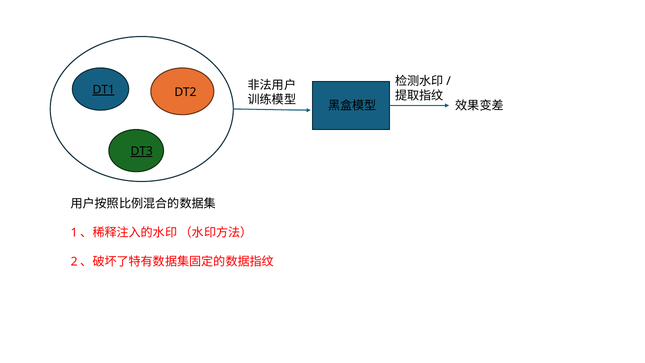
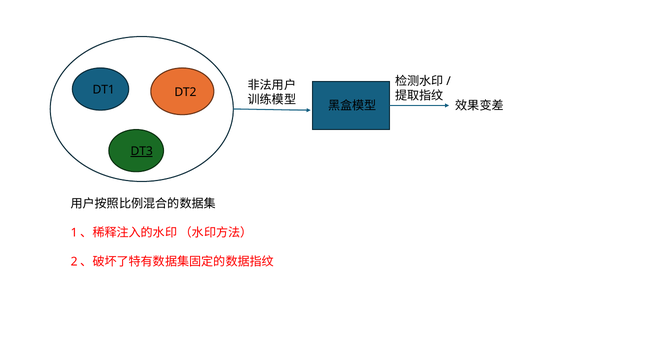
DT1 underline: present -> none (104, 90)
